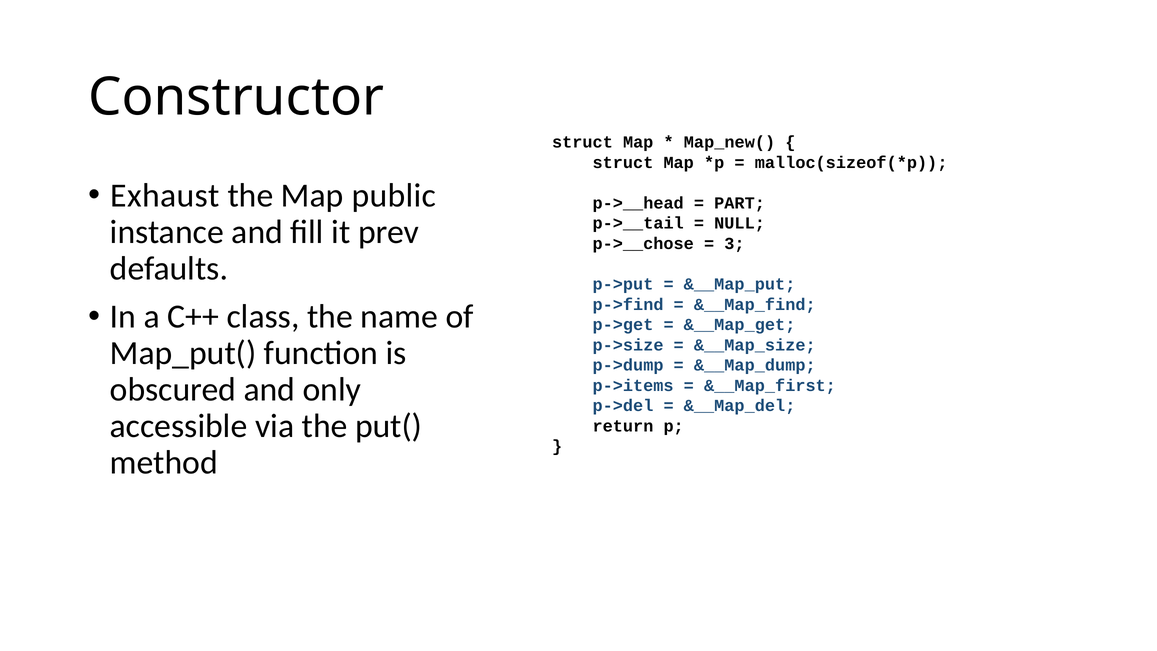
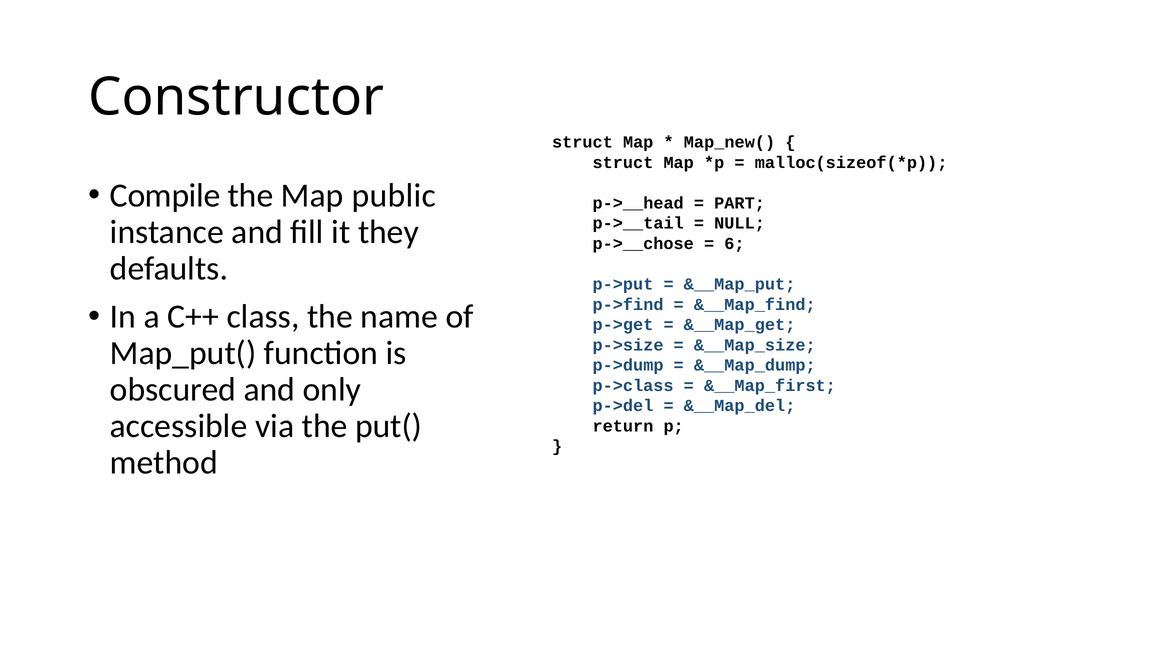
Exhaust: Exhaust -> Compile (165, 196)
prev: prev -> they (388, 232)
3: 3 -> 6 (734, 244)
p->items: p->items -> p->class (633, 385)
